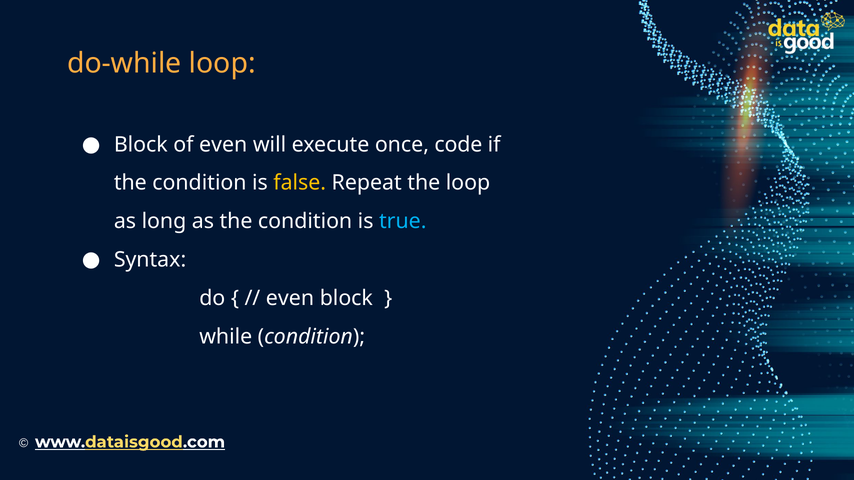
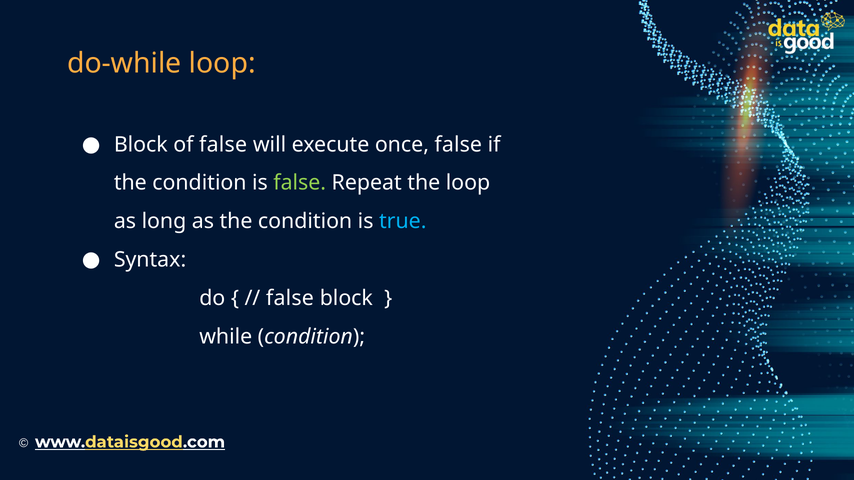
of even: even -> false (223, 145)
once code: code -> false (458, 145)
false colour: yellow -> light green (300, 183)
even: even -> false (290, 298)
